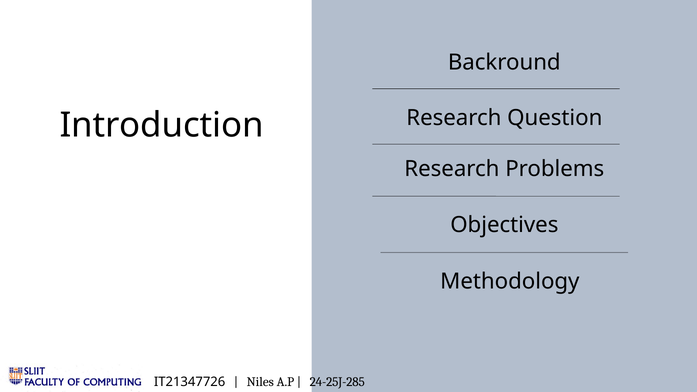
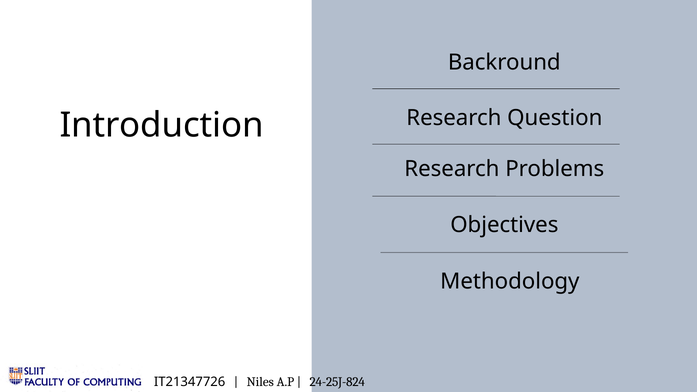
24-25J-285: 24-25J-285 -> 24-25J-824 (337, 382)
